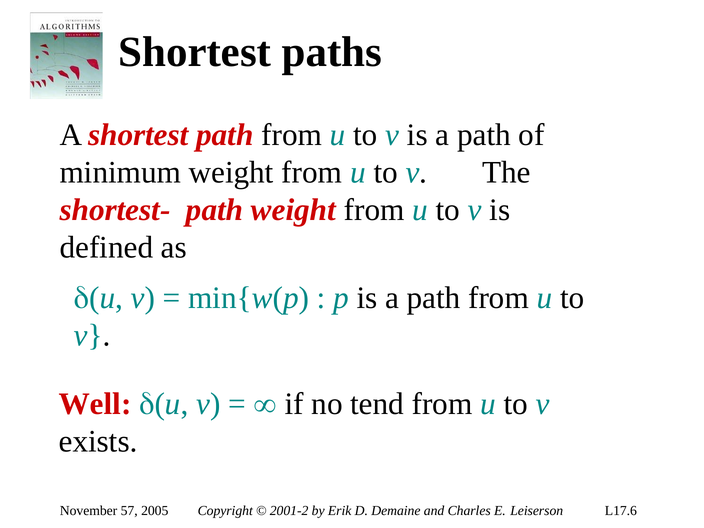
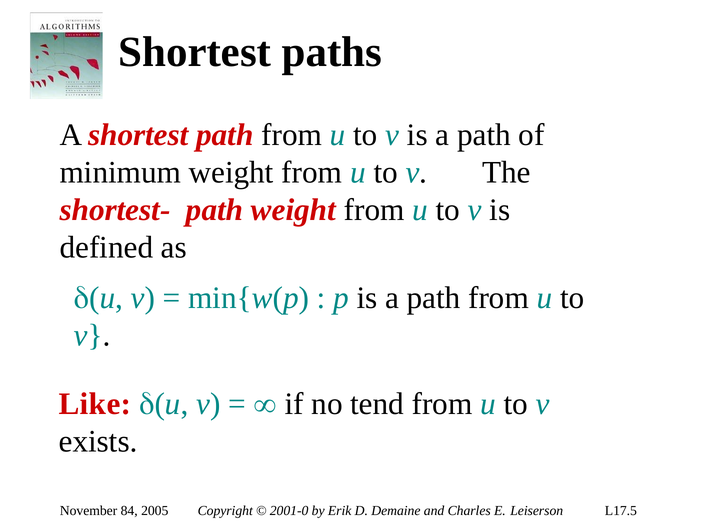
Well: Well -> Like (95, 404)
57: 57 -> 84 (129, 511)
2001-2: 2001-2 -> 2001-0 (289, 511)
L17.6: L17.6 -> L17.5 (621, 511)
